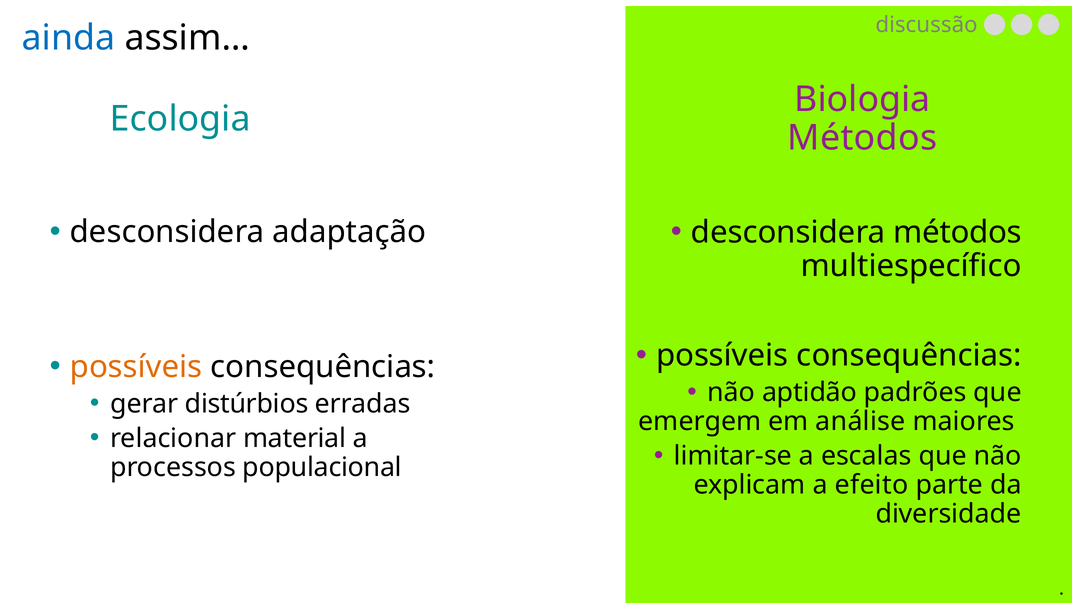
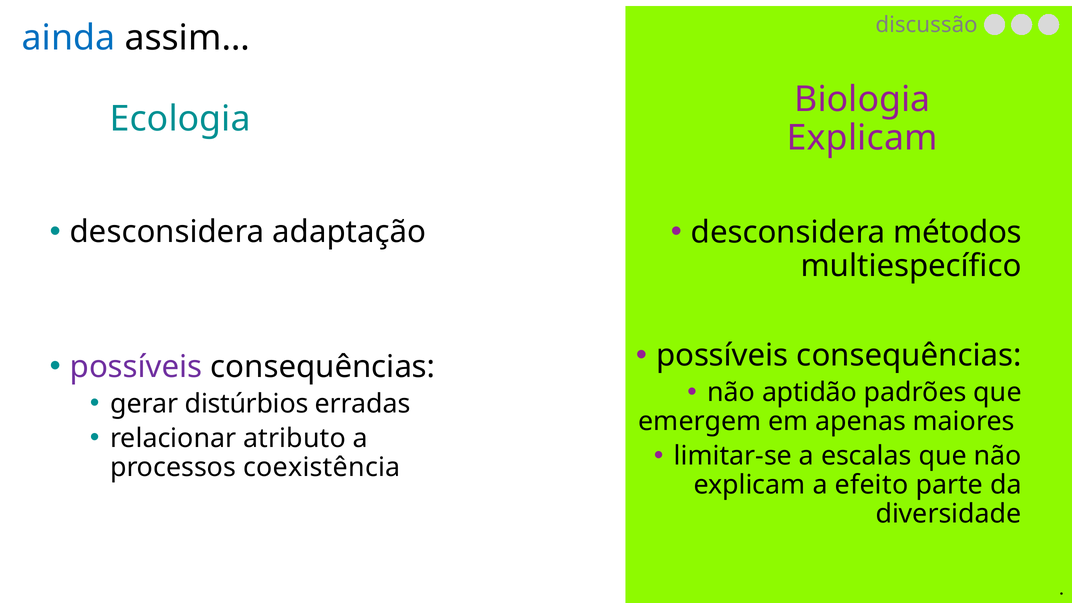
Métodos: Métodos -> Explicam (862, 138)
possíveis colour: orange -> purple (136, 367)
análise: análise -> apenas (861, 422)
material: material -> atributo (294, 438)
populacional: populacional -> coexistência (322, 467)
